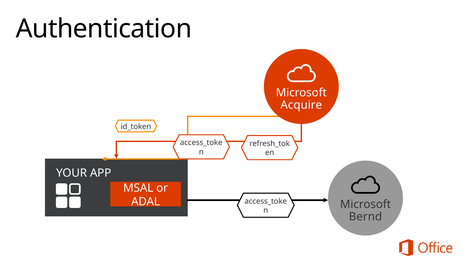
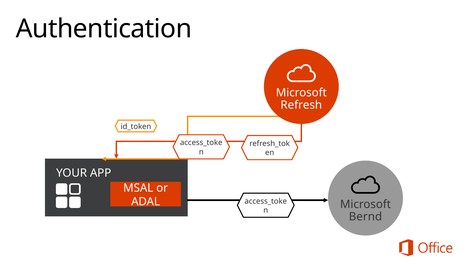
Acquire: Acquire -> Refresh (301, 105)
